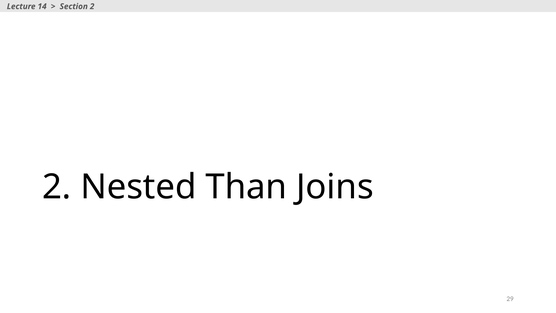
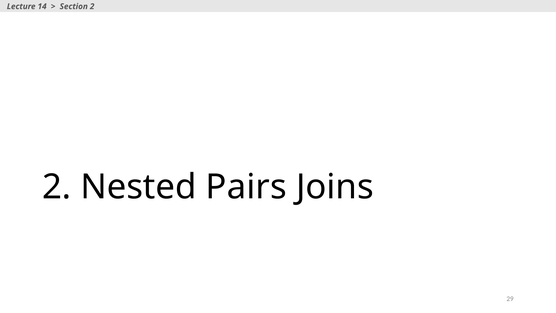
Than: Than -> Pairs (246, 187)
